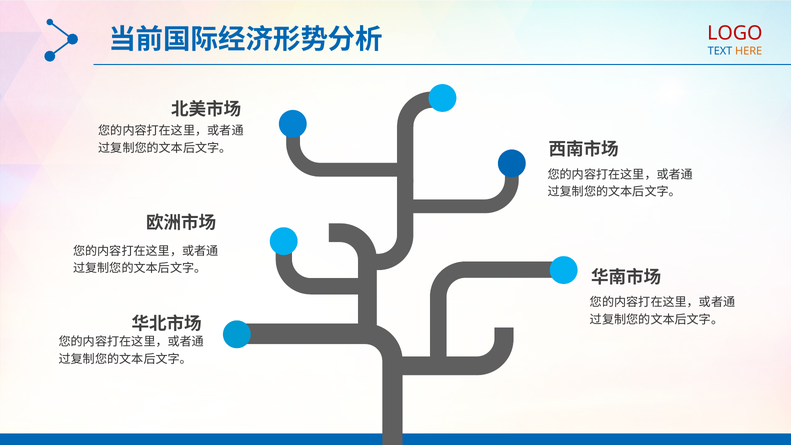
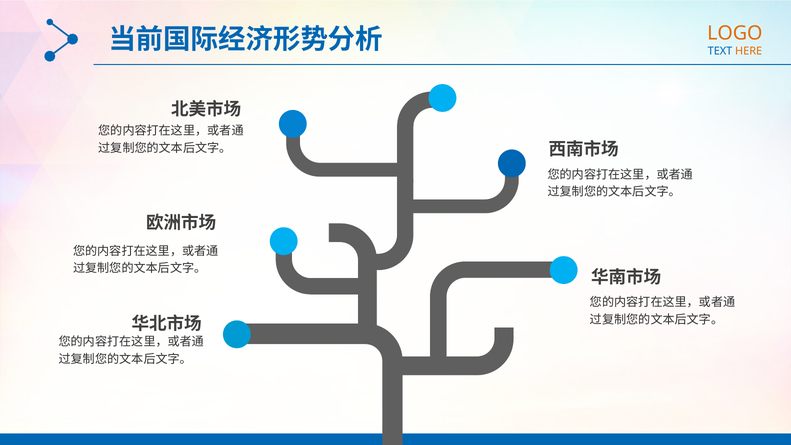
LOGO colour: red -> orange (735, 33)
